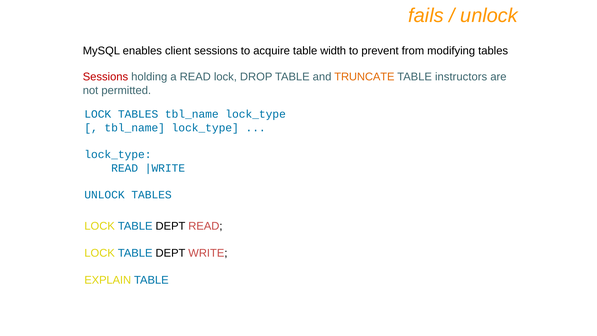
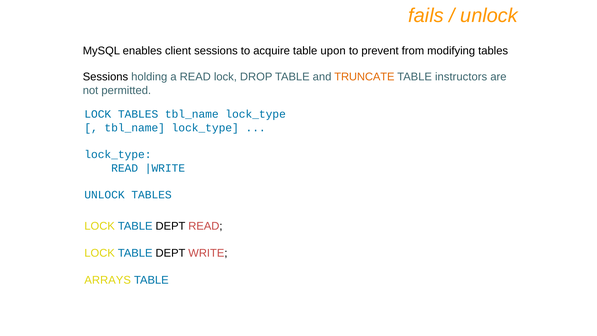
width: width -> upon (333, 51)
Sessions colour: red -> black (105, 77)
EXPLAIN: EXPLAIN -> ARRAYS (108, 280)
